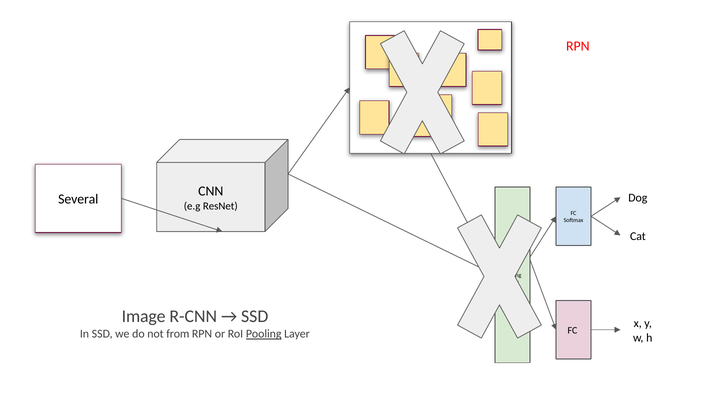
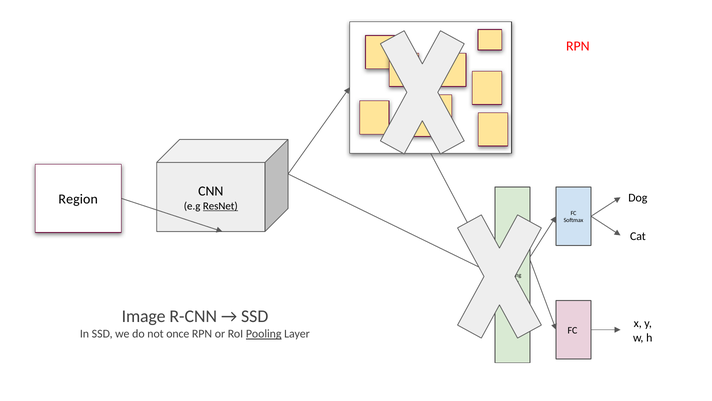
Several: Several -> Region (78, 199)
ResNet underline: none -> present (220, 206)
from: from -> once (178, 333)
